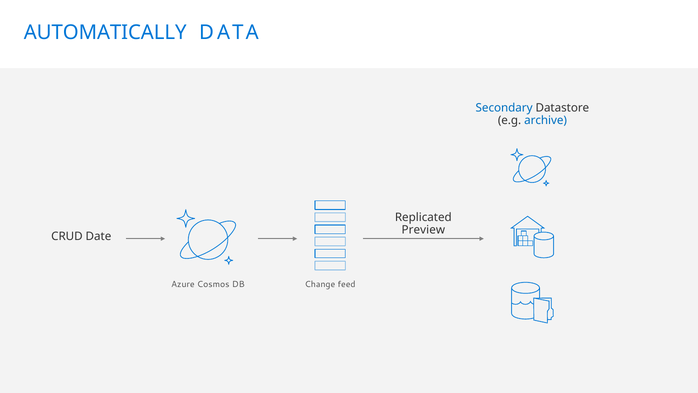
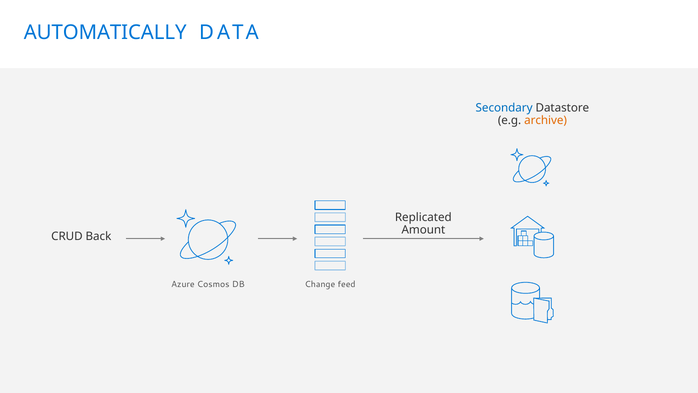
archive colour: blue -> orange (546, 120)
Preview: Preview -> Amount (423, 230)
Date: Date -> Back (98, 236)
